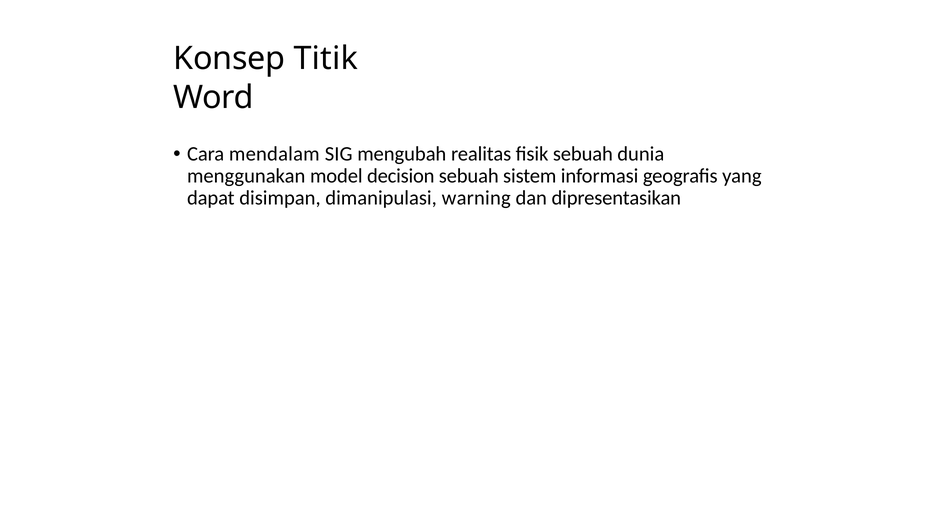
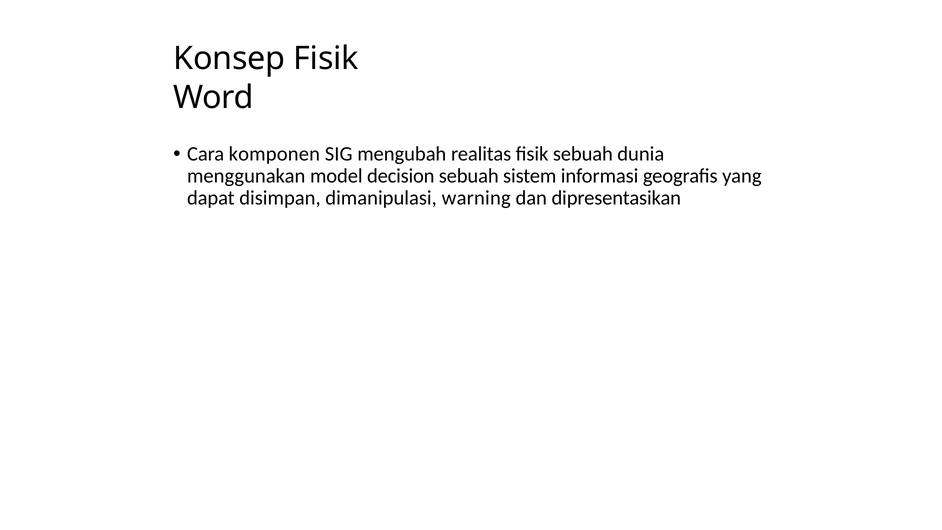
Konsep Titik: Titik -> Fisik (326, 59)
mendalam: mendalam -> komponen (274, 154)
